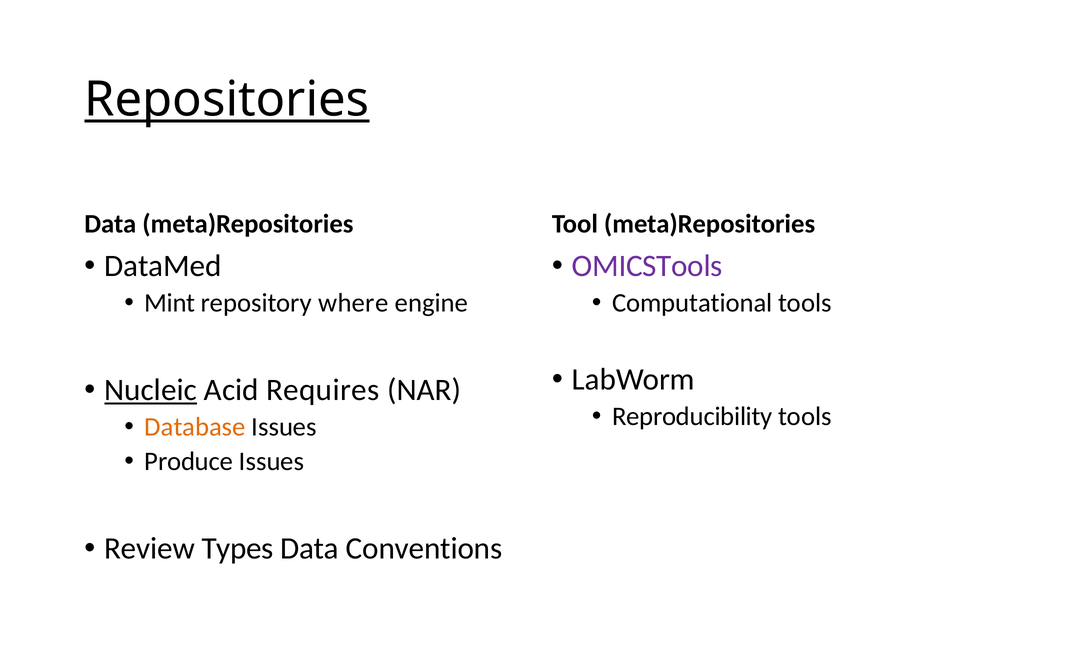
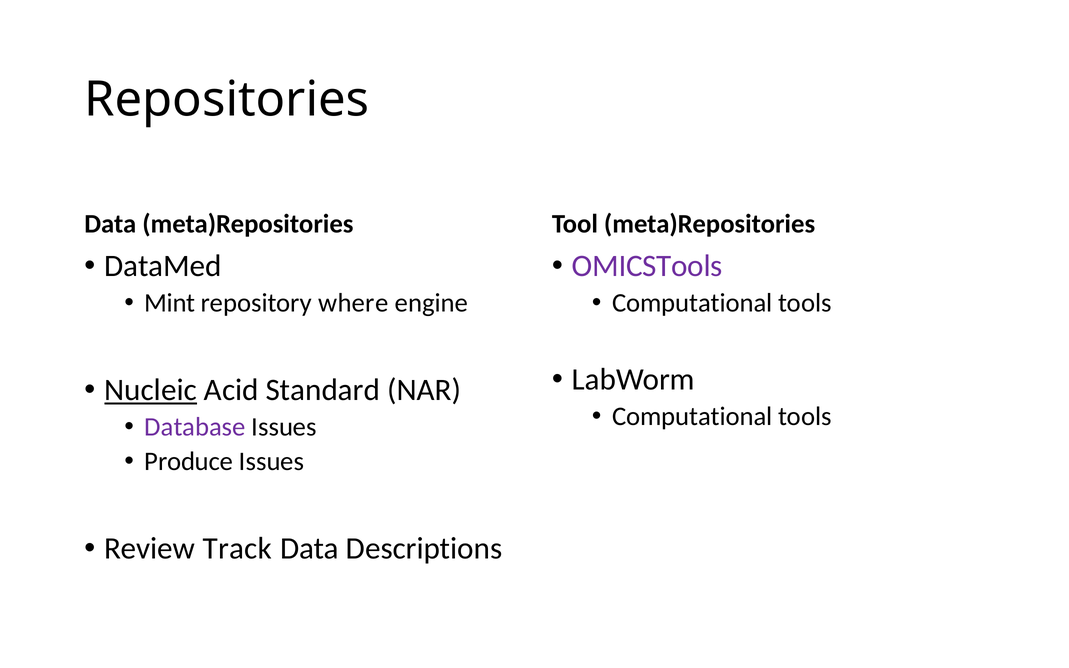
Repositories underline: present -> none (227, 100)
Requires: Requires -> Standard (323, 390)
Reproducibility: Reproducibility -> Computational (692, 417)
Database colour: orange -> purple (195, 427)
Types: Types -> Track (237, 549)
Conventions: Conventions -> Descriptions (424, 549)
